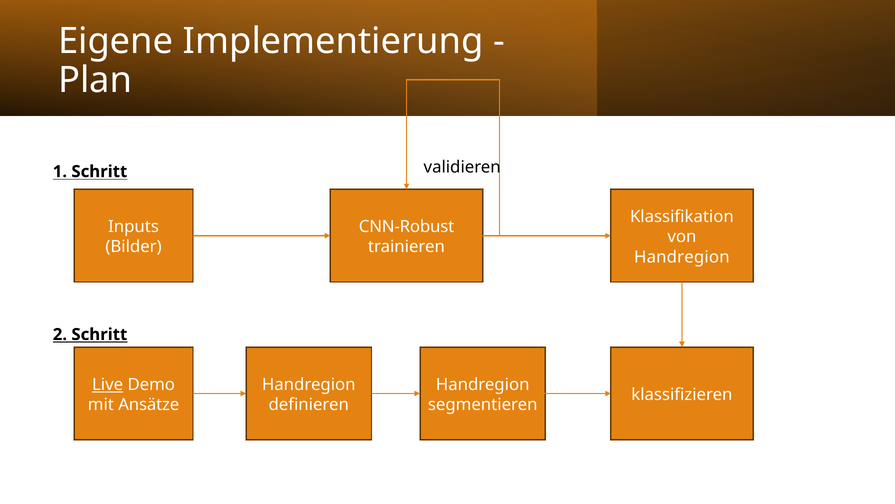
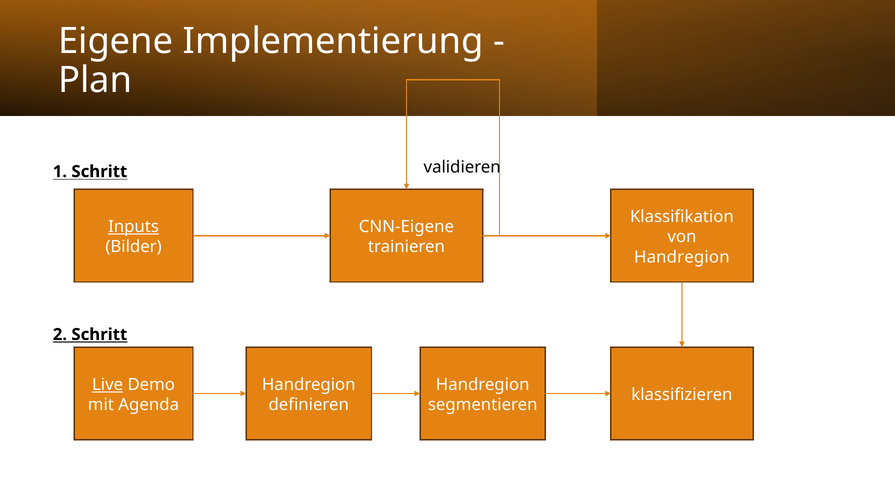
Inputs underline: none -> present (134, 227)
CNN-Robust: CNN-Robust -> CNN-Eigene (406, 227)
Ansätze: Ansätze -> Agenda (149, 404)
